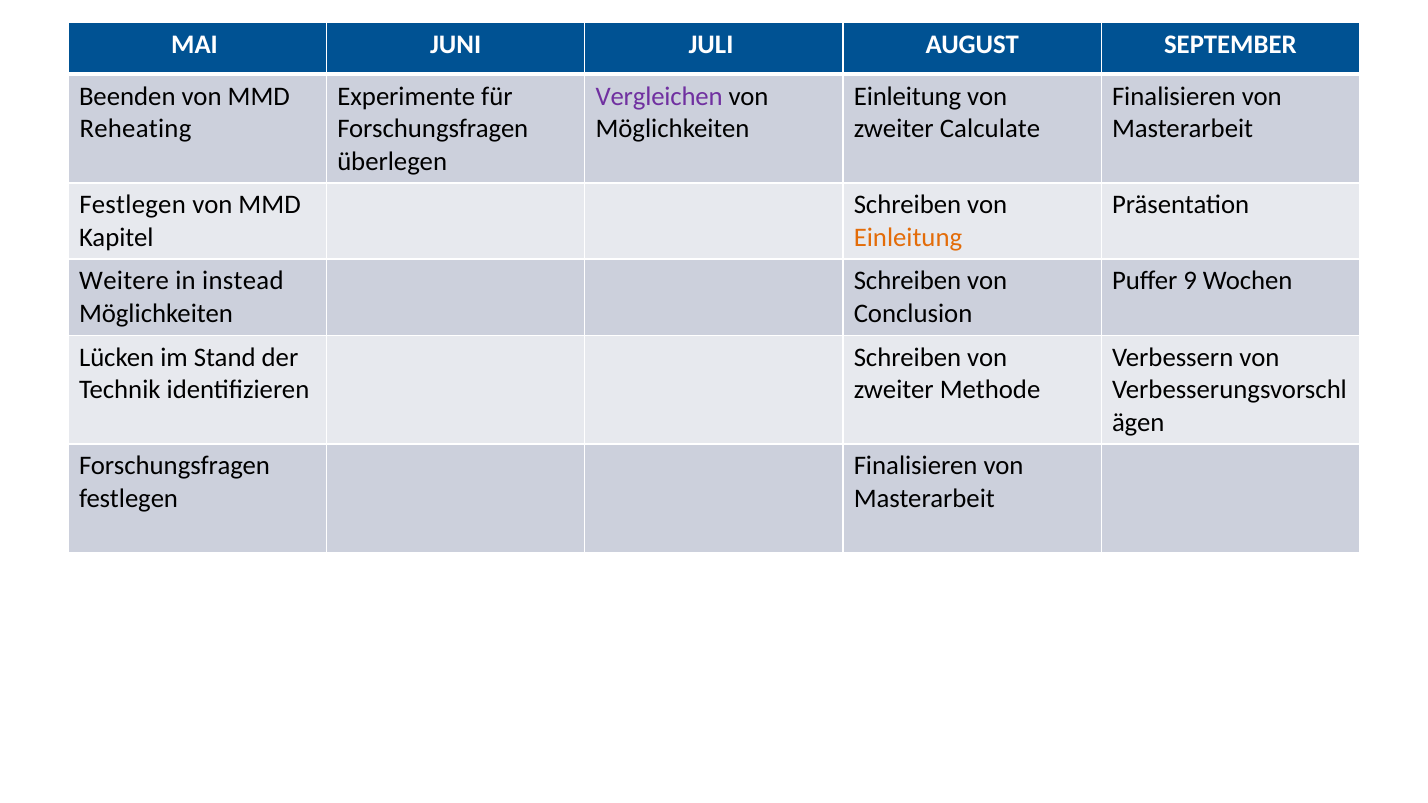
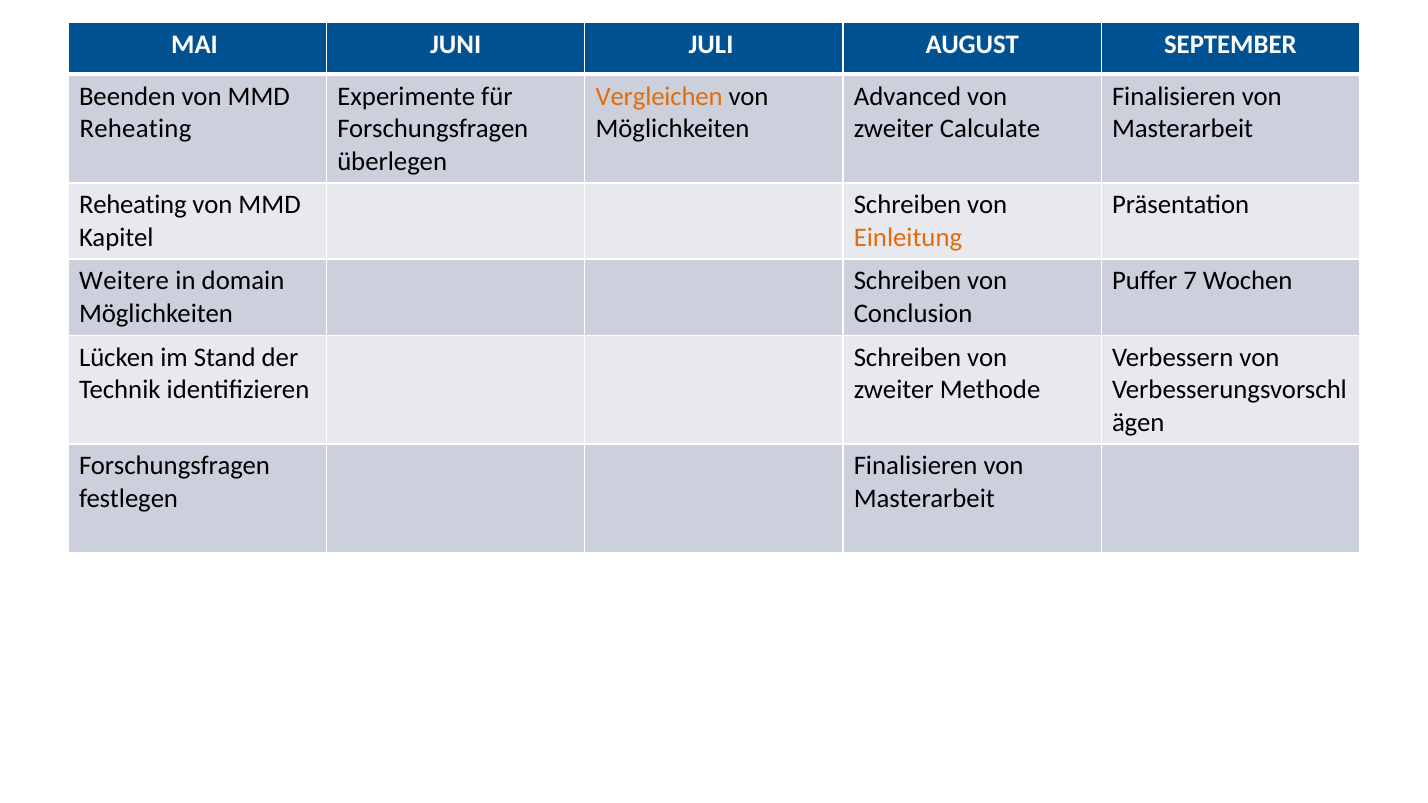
Vergleichen colour: purple -> orange (659, 96)
Einleitung: Einleitung -> Advanced (907, 96)
Festlegen: Festlegen -> Reheating (133, 205)
instead: instead -> domain (243, 281)
9: 9 -> 7 (1190, 281)
